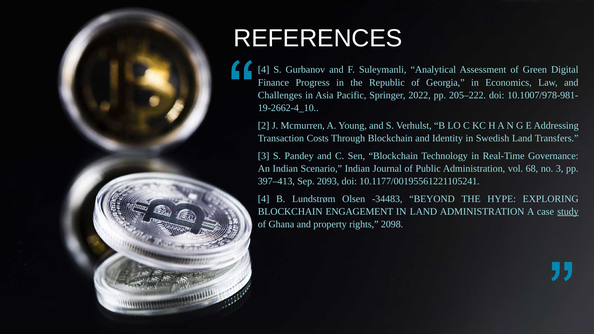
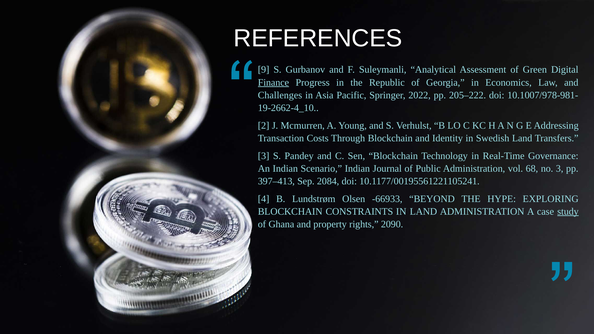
4: 4 -> 9 (264, 70)
Finance underline: none -> present (273, 82)
2093: 2093 -> 2084 (328, 181)
-34483: -34483 -> -66933 (387, 199)
ENGAGEMENT: ENGAGEMENT -> CONSTRAINTS (359, 212)
2098: 2098 -> 2090 (392, 224)
